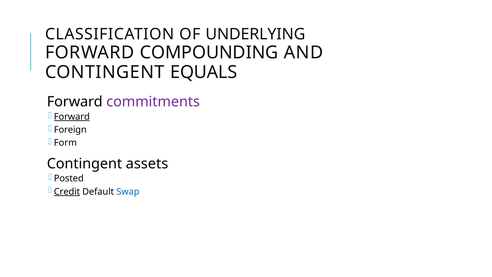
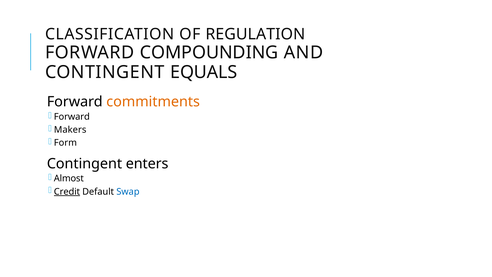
UNDERLYING: UNDERLYING -> REGULATION (255, 34)
commitments colour: purple -> orange (153, 102)
Forward underline: present -> none (72, 117)
Foreign: Foreign -> Makers (70, 130)
assets: assets -> enters (147, 164)
Posted: Posted -> Almost (69, 178)
